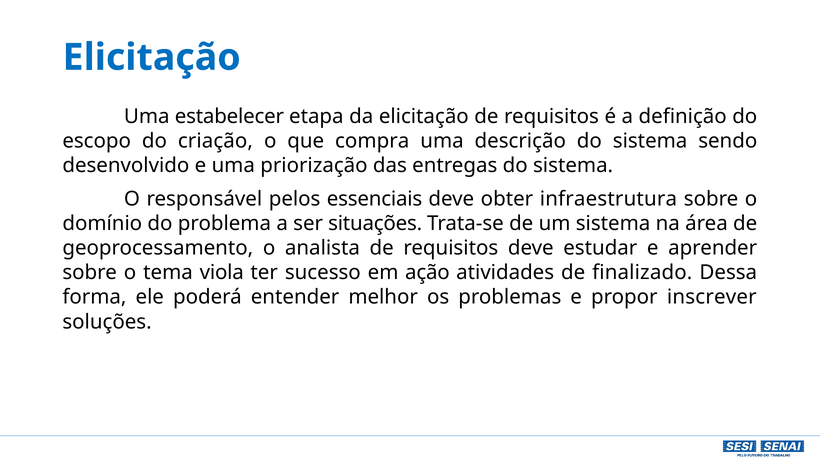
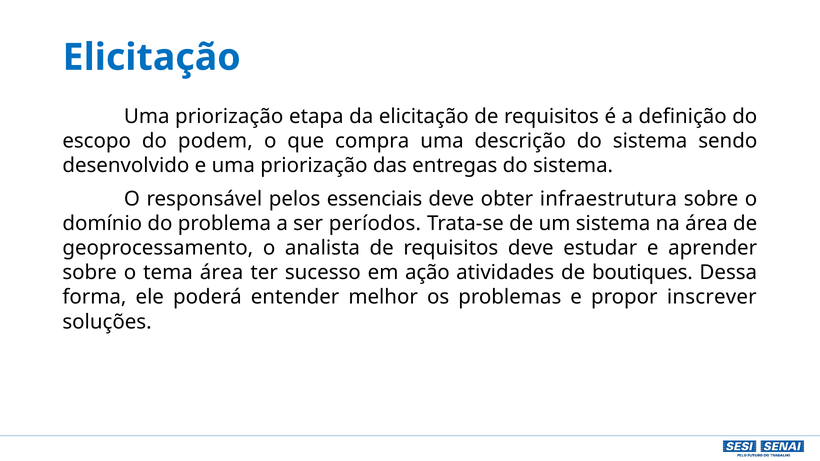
estabelecer: estabelecer -> priorização (229, 117)
criação: criação -> podem (215, 141)
situações: situações -> períodos (375, 224)
tema viola: viola -> área (222, 273)
finalizado: finalizado -> boutiques (642, 273)
